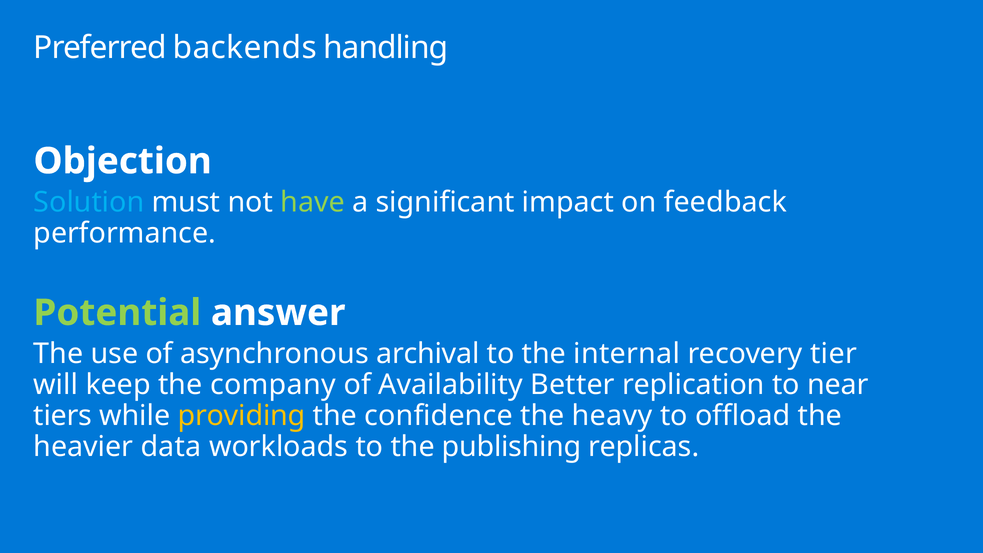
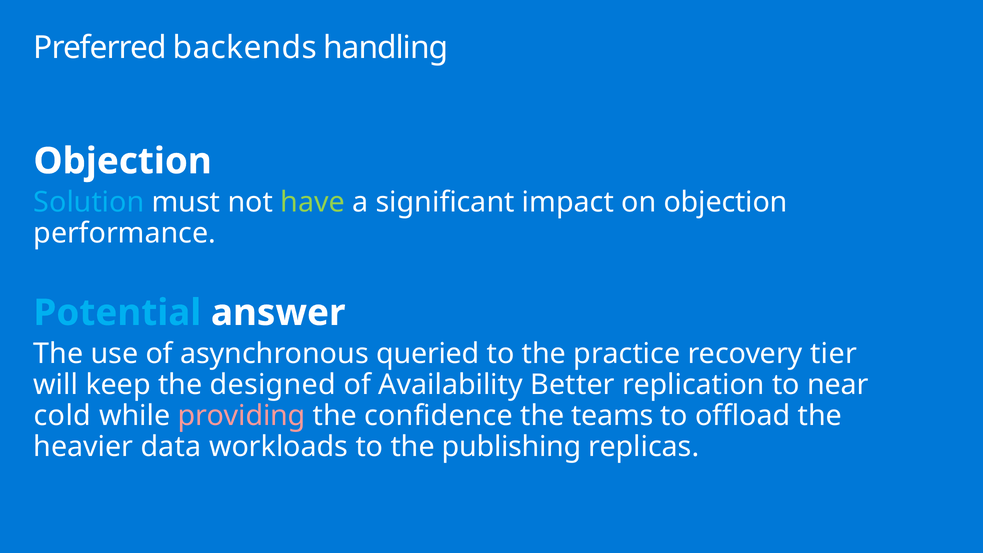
on feedback: feedback -> objection (726, 202)
Potential colour: light green -> light blue (117, 313)
archival: archival -> queried (428, 354)
internal: internal -> practice (627, 354)
company: company -> designed (273, 385)
tiers: tiers -> cold (62, 416)
providing colour: yellow -> pink (242, 416)
heavy: heavy -> teams (612, 416)
